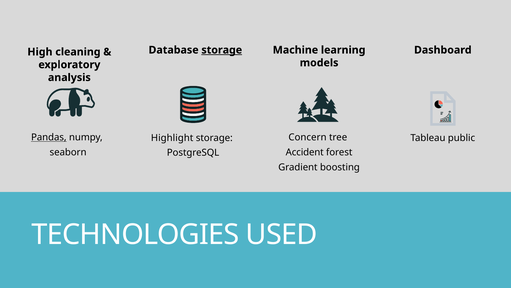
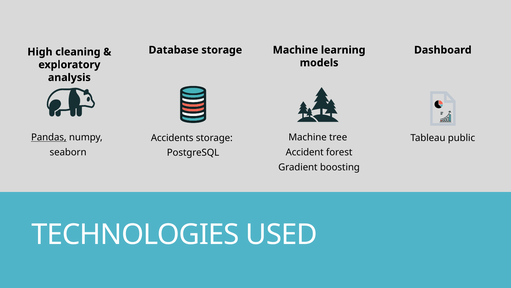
storage underline: present -> none (222, 50)
Concern: Concern -> Machine (308, 137)
Highlight: Highlight -> Accidents (172, 138)
